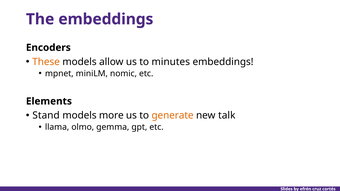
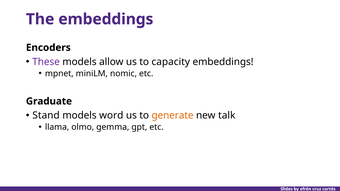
These colour: orange -> purple (46, 62)
minutes: minutes -> capacity (171, 62)
Elements: Elements -> Graduate (49, 101)
more: more -> word (111, 116)
